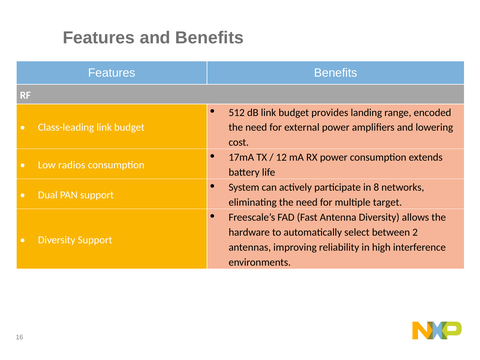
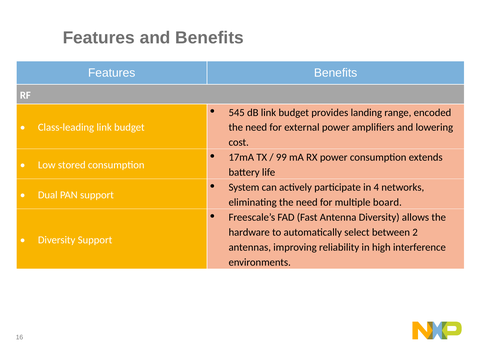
512: 512 -> 545 (237, 112)
12: 12 -> 99 (281, 157)
radios: radios -> stored (72, 165)
8: 8 -> 4 (376, 187)
target: target -> board (387, 202)
